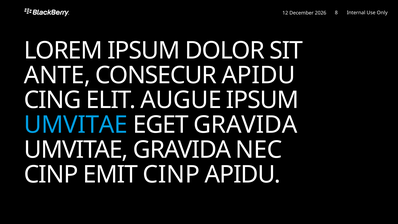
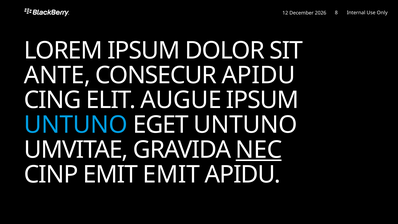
UMVITAE: UMVITAE -> UNTUNO (76, 125)
EGET GRAVIDA: GRAVIDA -> UNTUNO (245, 125)
NEC underline: none -> present (259, 150)
EMIT CINP: CINP -> EMIT (171, 174)
